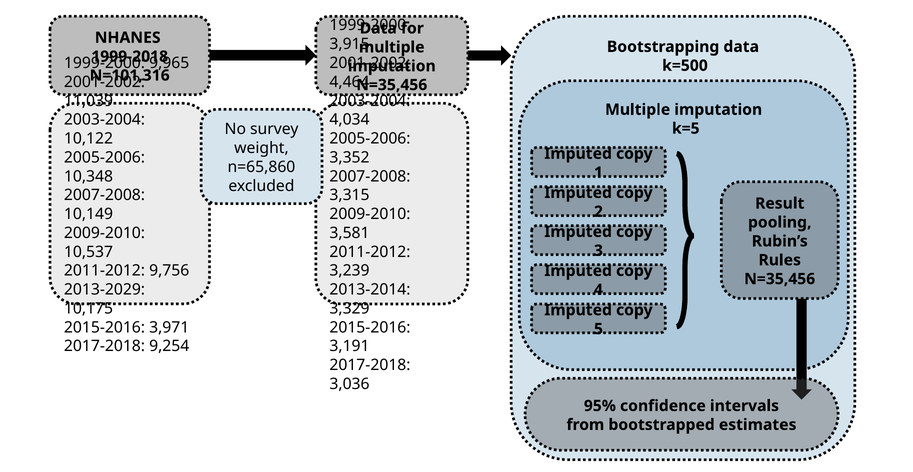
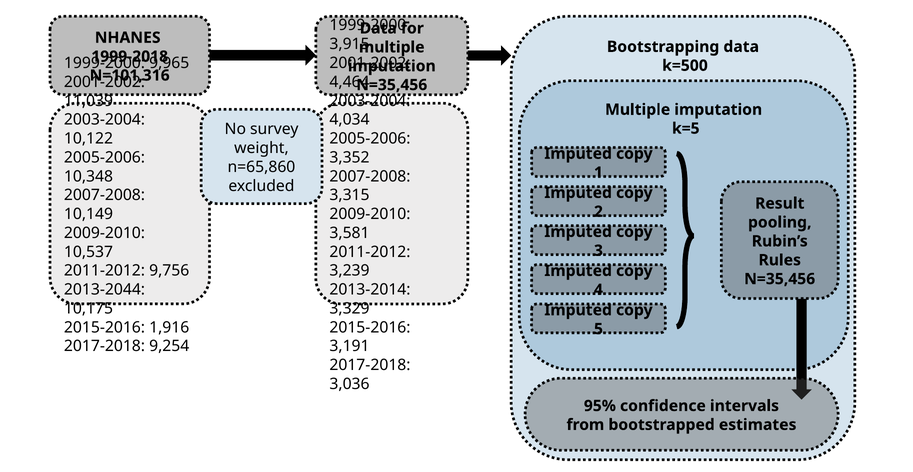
2013-2029: 2013-2029 -> 2013-2044 (105, 290)
3,971: 3,971 -> 1,916 (169, 327)
